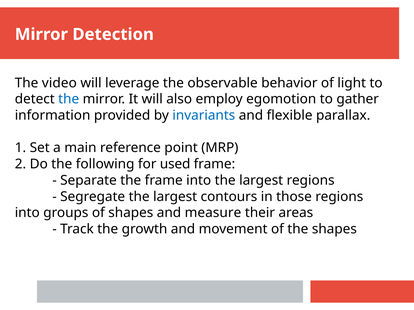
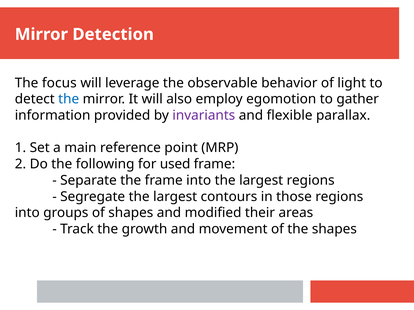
video: video -> focus (59, 83)
invariants colour: blue -> purple (204, 116)
measure: measure -> modified (213, 213)
